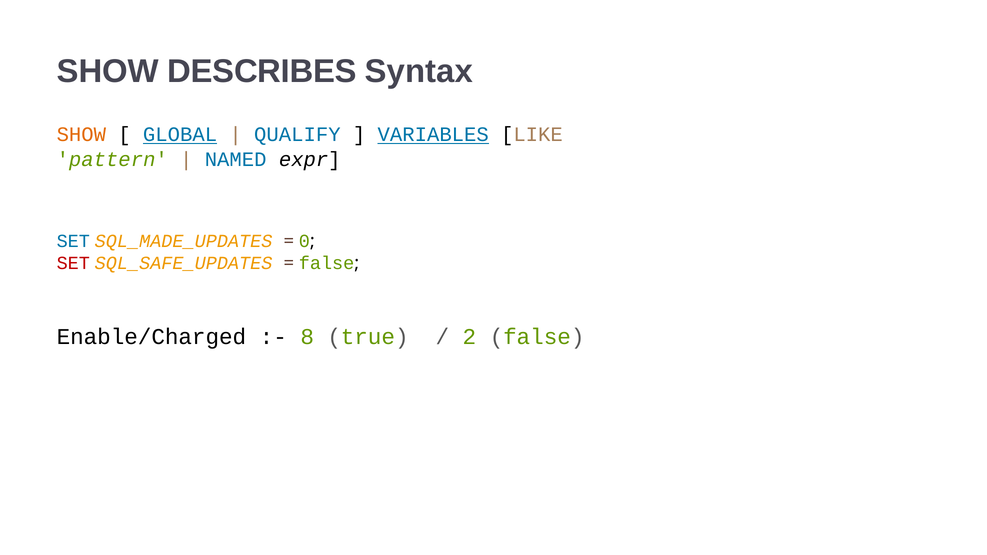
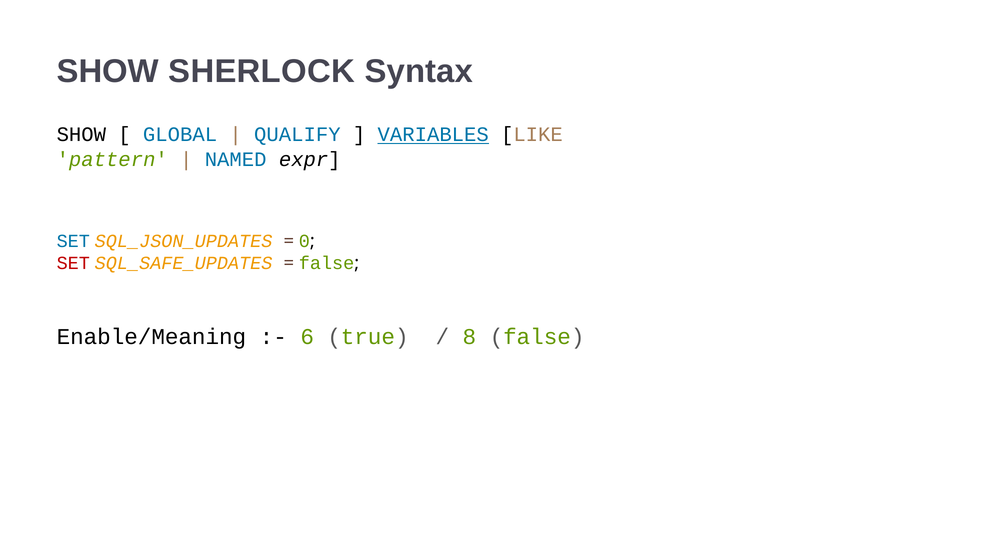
DESCRIBES: DESCRIBES -> SHERLOCK (262, 71)
SHOW colour: orange -> black (81, 135)
GLOBAL underline: present -> none (180, 135)
SQL_MADE_UPDATES: SQL_MADE_UPDATES -> SQL_JSON_UPDATES (184, 241)
Enable/Charged: Enable/Charged -> Enable/Meaning (151, 337)
8: 8 -> 6 (307, 337)
2: 2 -> 8 (469, 337)
